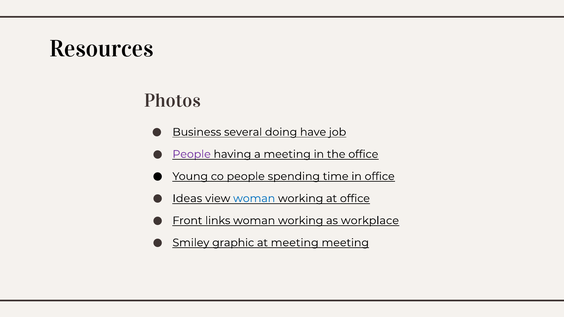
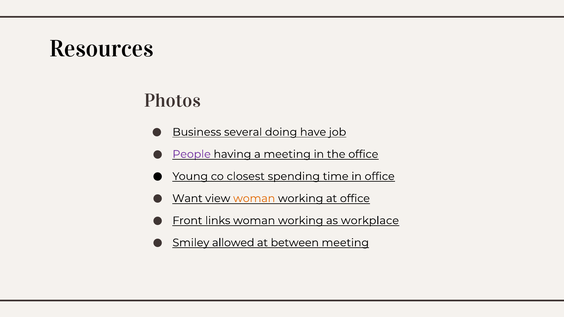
co people: people -> closest (246, 176)
Ideas: Ideas -> Want (187, 199)
woman colour: blue -> orange (254, 199)
graphic: graphic -> allowed (233, 243)
at meeting: meeting -> between (295, 243)
